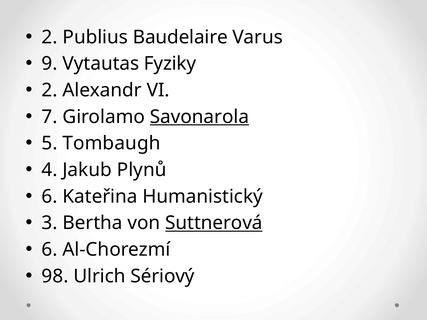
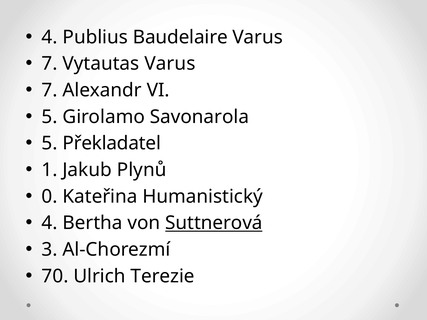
2: 2 -> 4 (50, 37)
9: 9 -> 7 (50, 64)
Vytautas Fyziky: Fyziky -> Varus (170, 64)
2: 2 -> 7 (50, 90)
7: 7 -> 5 (50, 117)
Savonarola underline: present -> none (199, 117)
Tombaugh: Tombaugh -> Překladatel (112, 143)
4: 4 -> 1 (50, 170)
6: 6 -> 0 (50, 197)
3: 3 -> 4 (50, 223)
6: 6 -> 3 (50, 250)
98: 98 -> 70 (55, 276)
Sériový: Sériový -> Terezie (163, 276)
